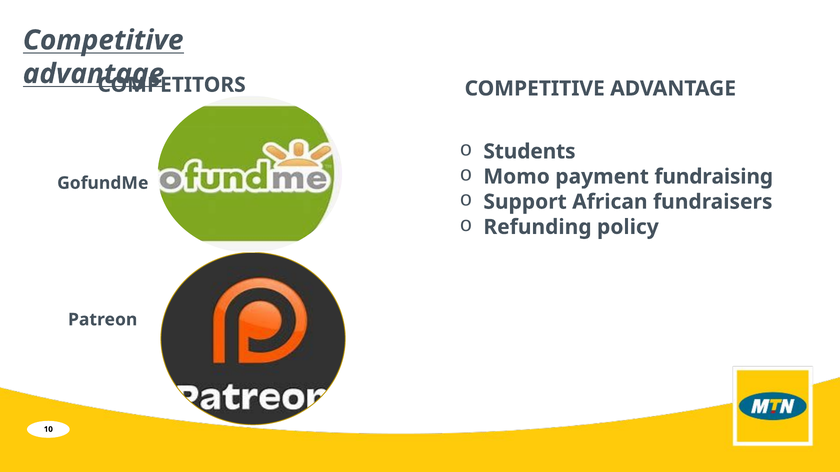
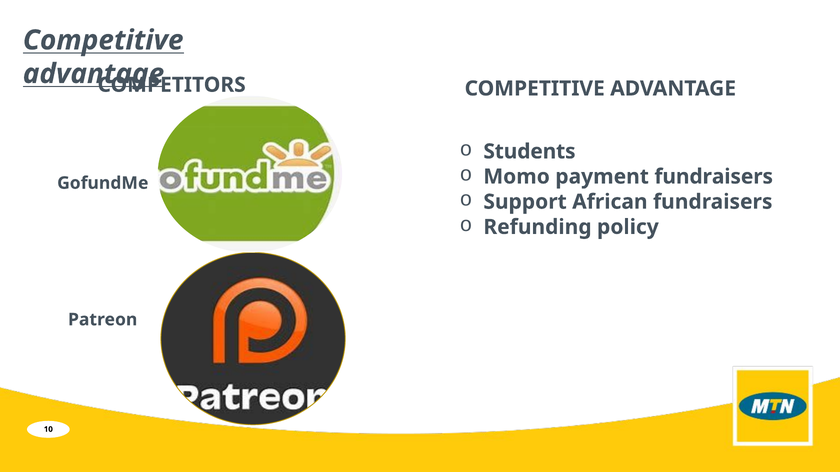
payment fundraising: fundraising -> fundraisers (714, 177)
